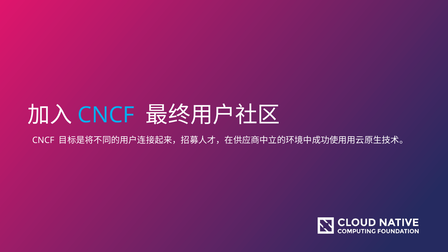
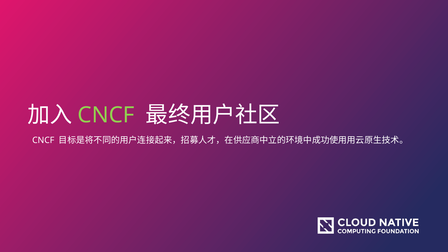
CNCF colour: light blue -> light green (106, 115)
